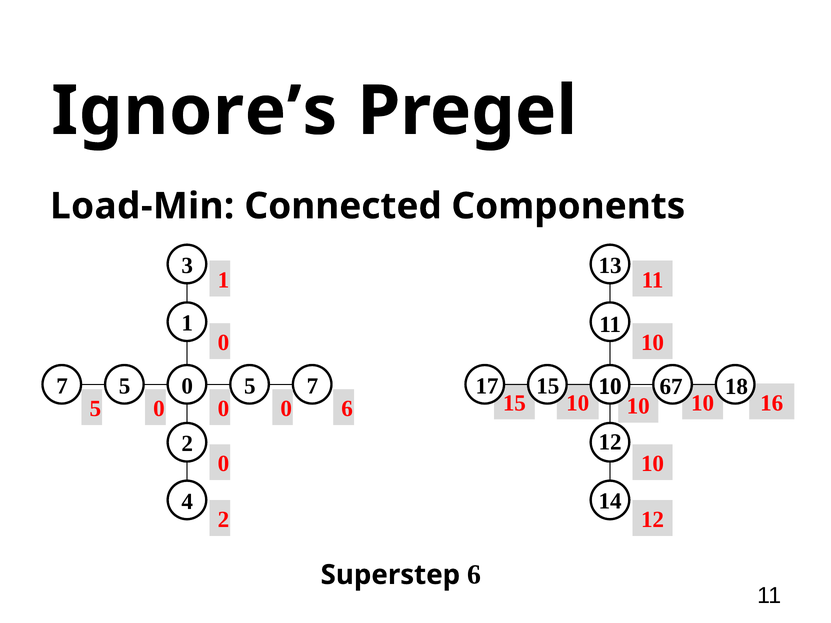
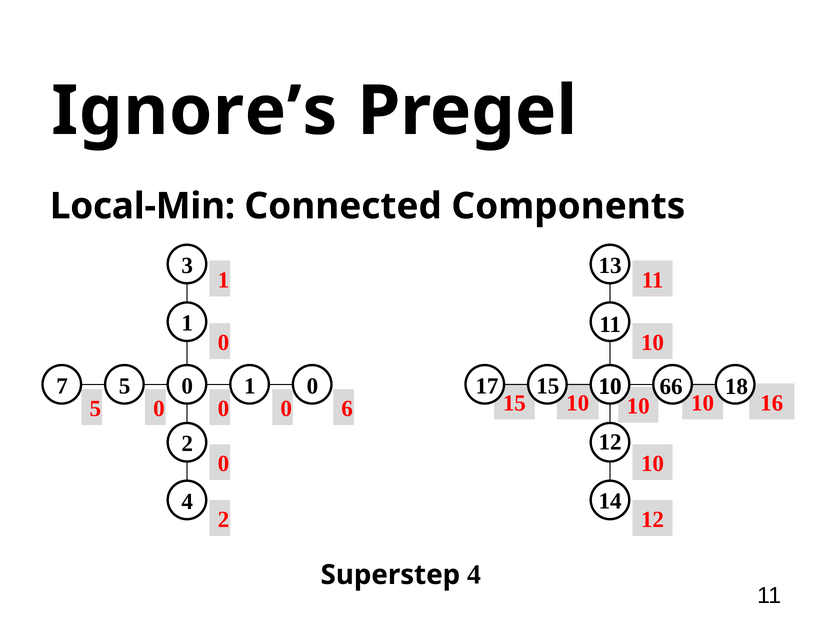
Load-Min: Load-Min -> Local-Min (143, 206)
5 5: 5 -> 1 (250, 386)
7 7: 7 -> 0 (312, 386)
67: 67 -> 66 (671, 387)
Superstep 6: 6 -> 4 (474, 575)
